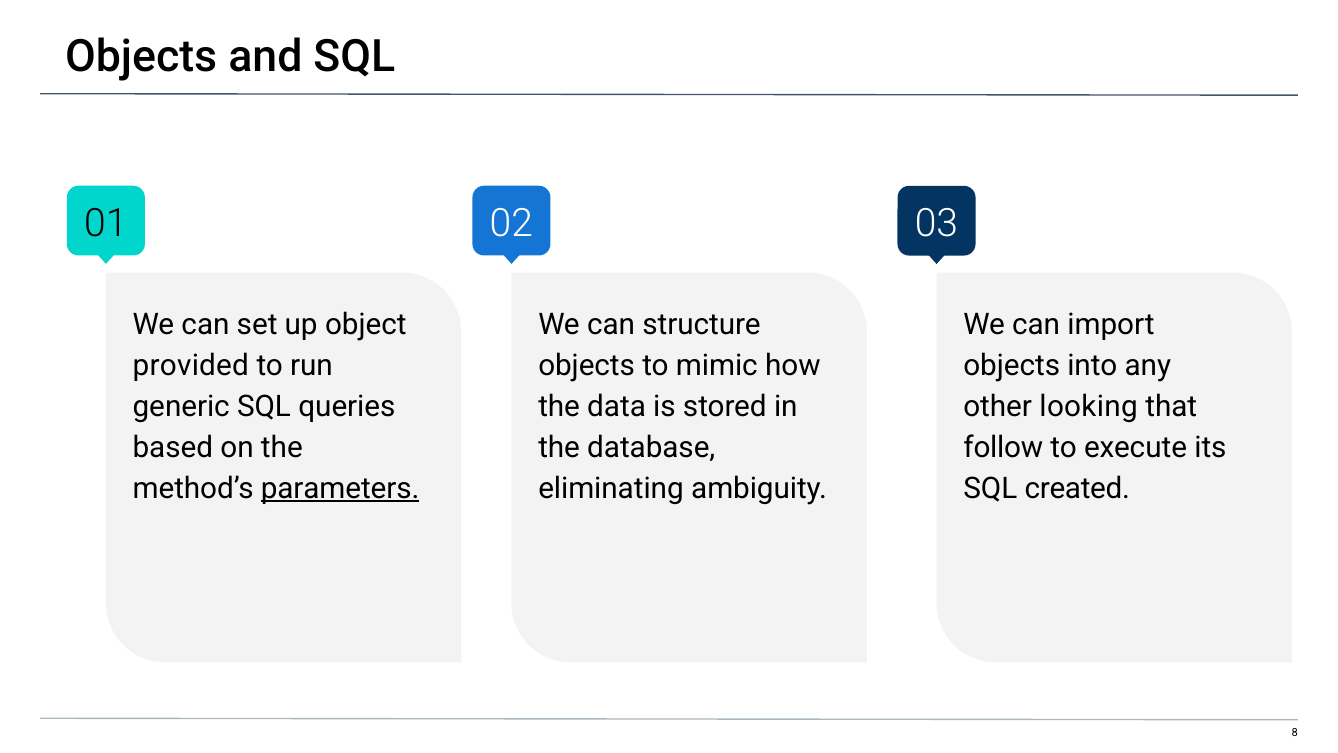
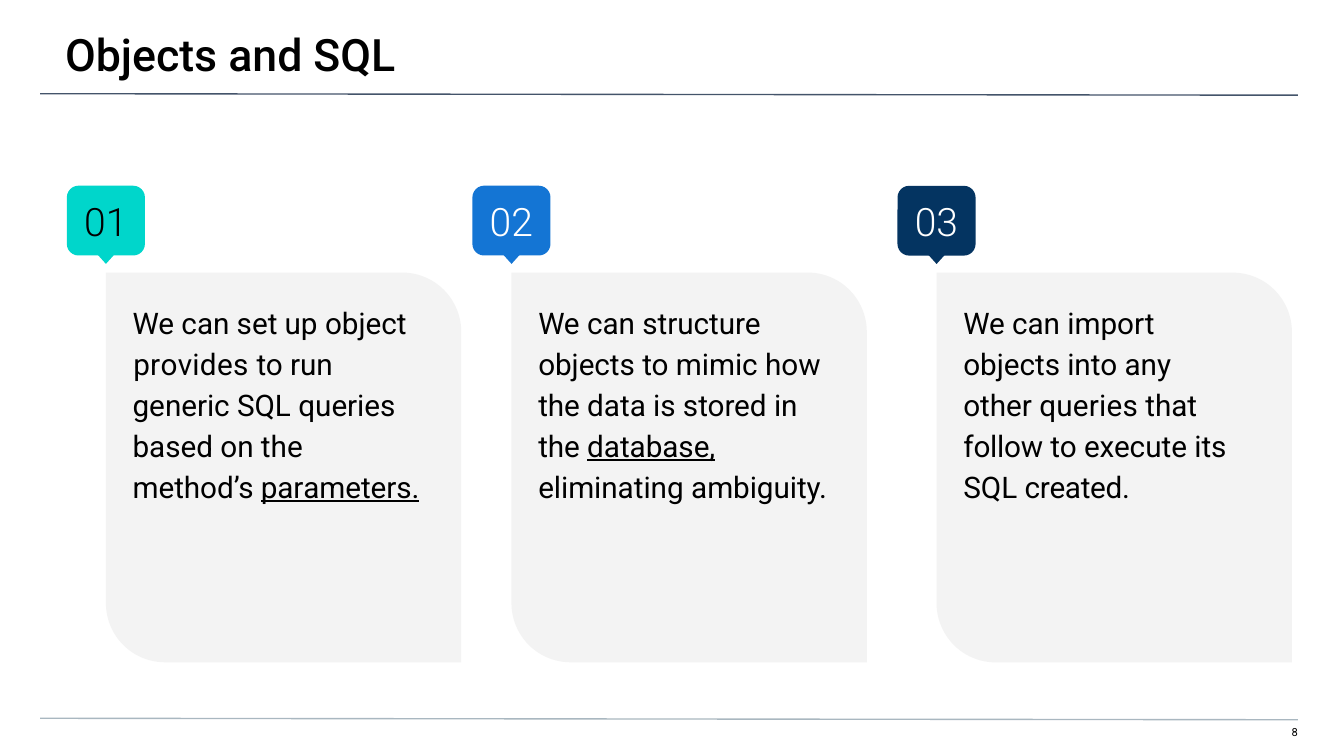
provided: provided -> provides (191, 365)
other looking: looking -> queries (1089, 406)
database underline: none -> present (651, 447)
